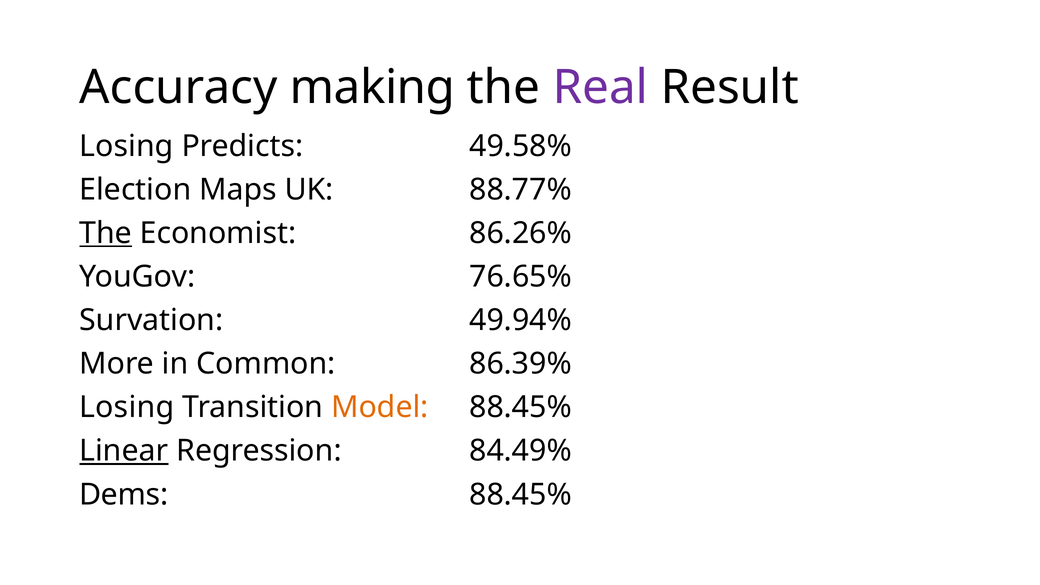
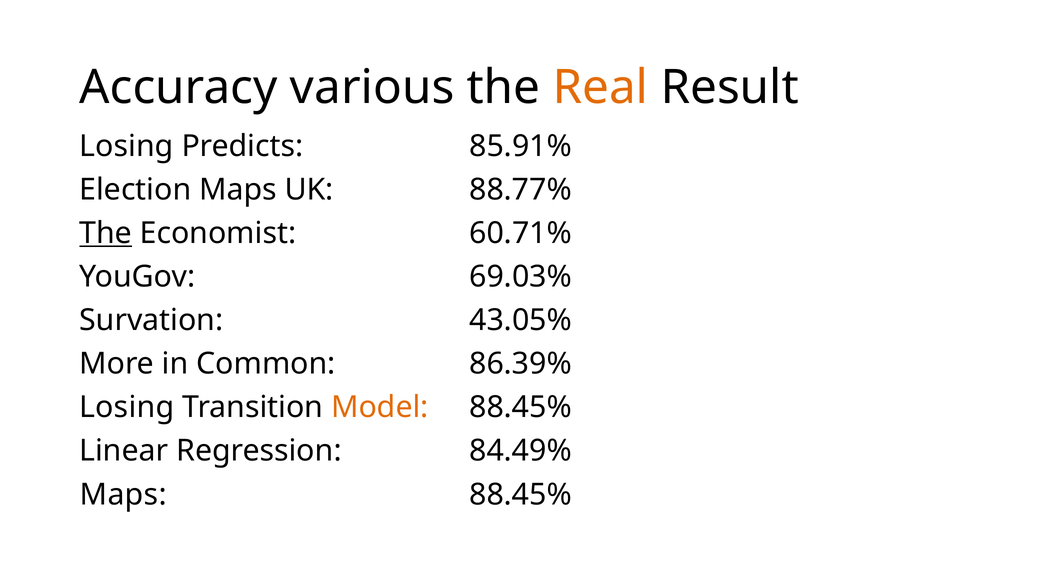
making: making -> various (372, 87)
Real colour: purple -> orange (600, 87)
49.58%: 49.58% -> 85.91% (521, 146)
86.26%: 86.26% -> 60.71% (521, 233)
76.65%: 76.65% -> 69.03% (521, 277)
49.94%: 49.94% -> 43.05% (521, 320)
Linear underline: present -> none (124, 451)
Dems: Dems -> Maps (123, 494)
